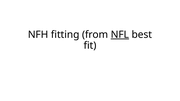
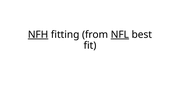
NFH underline: none -> present (38, 35)
